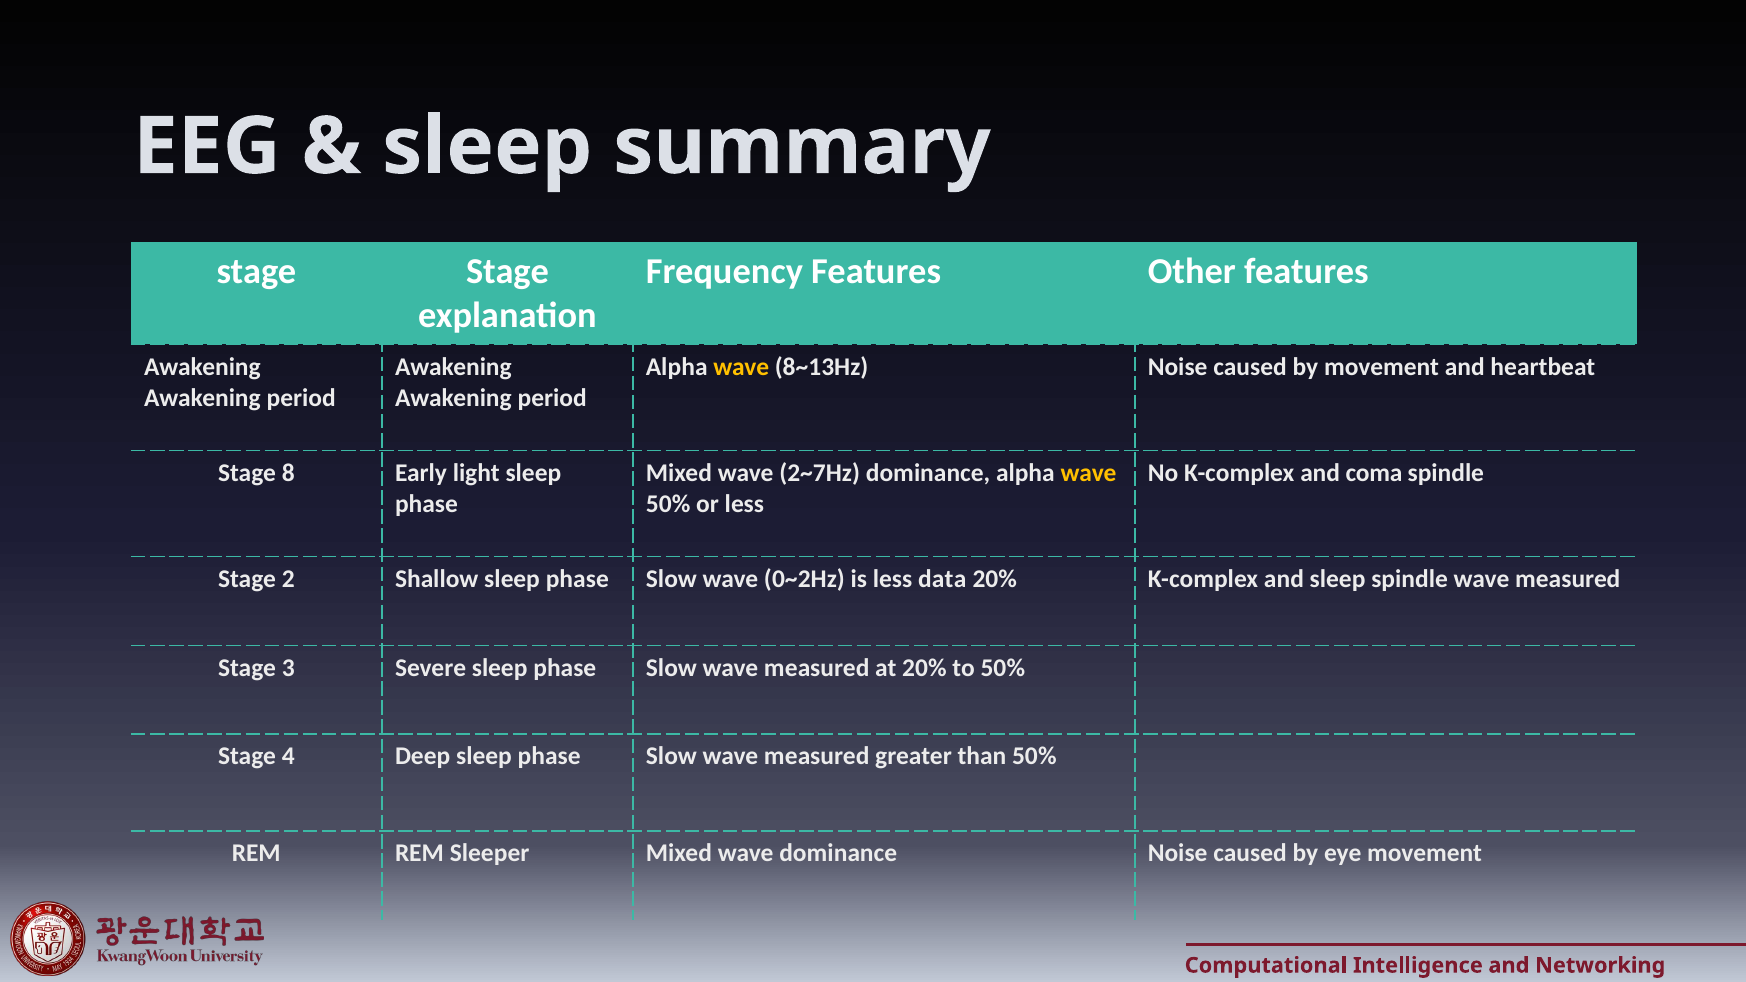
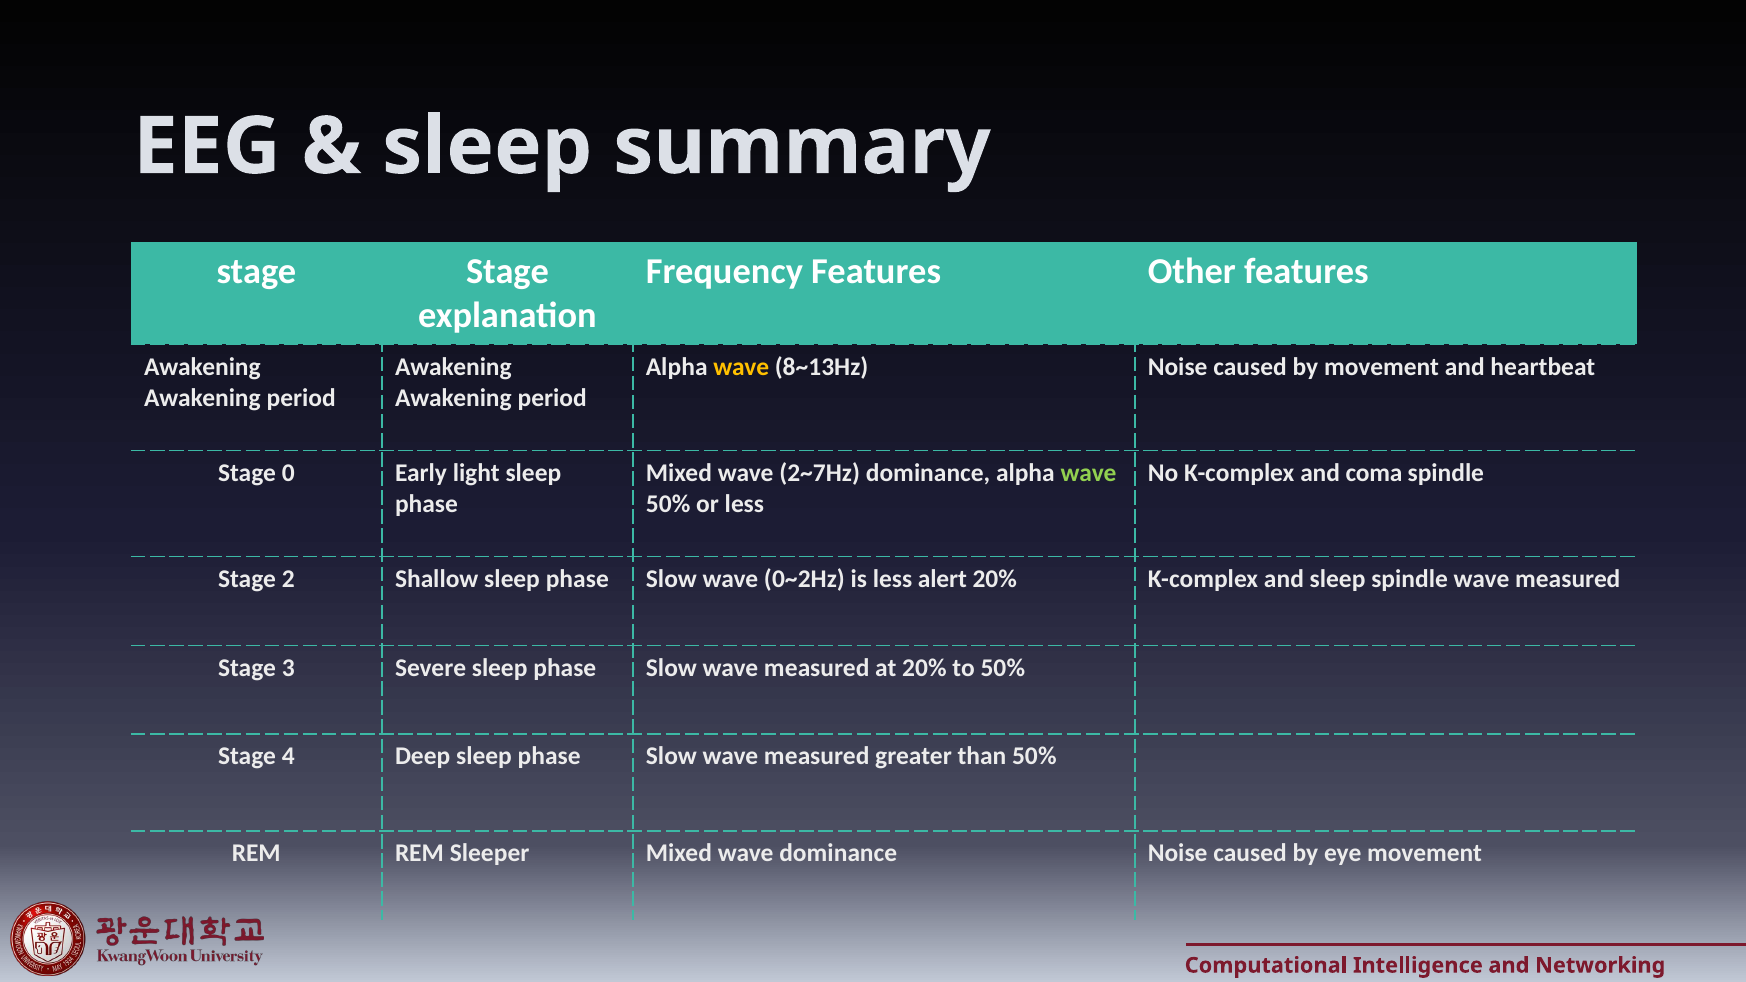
8: 8 -> 0 (288, 473)
wave colour: yellow -> light green (1088, 473)
data: data -> alert (942, 579)
